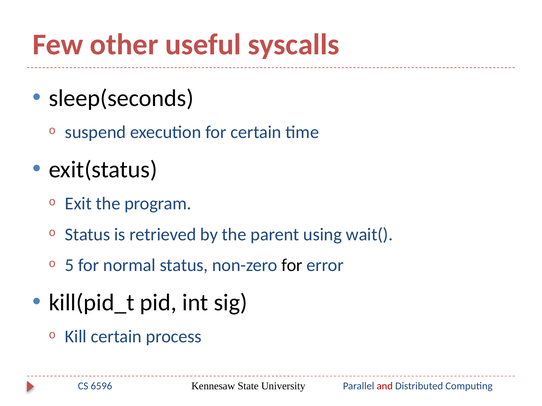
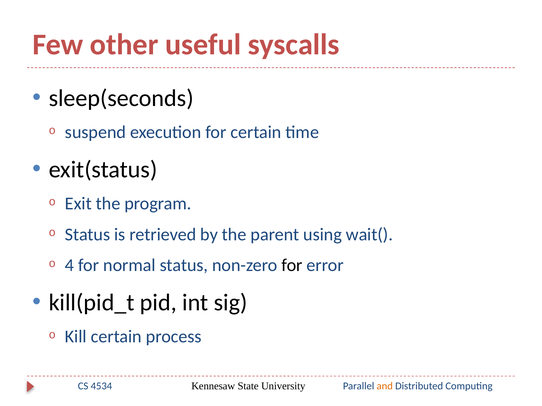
5: 5 -> 4 (70, 266)
6596: 6596 -> 4534 (101, 387)
and colour: red -> orange (385, 387)
